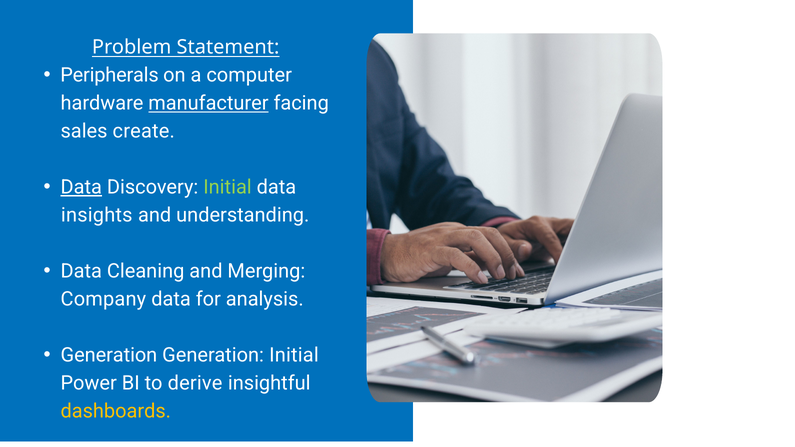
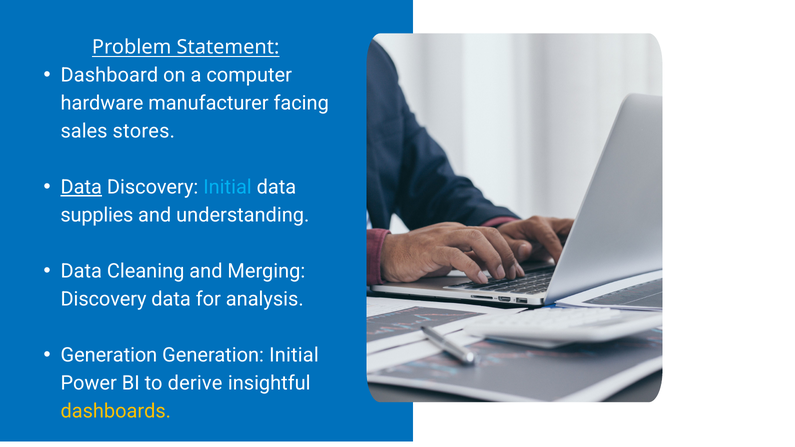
Peripherals: Peripherals -> Dashboard (109, 75)
manufacturer underline: present -> none (208, 103)
create: create -> stores (144, 131)
Initial colour: light green -> light blue (228, 187)
insights: insights -> supplies (97, 215)
Company: Company -> Discovery (104, 299)
